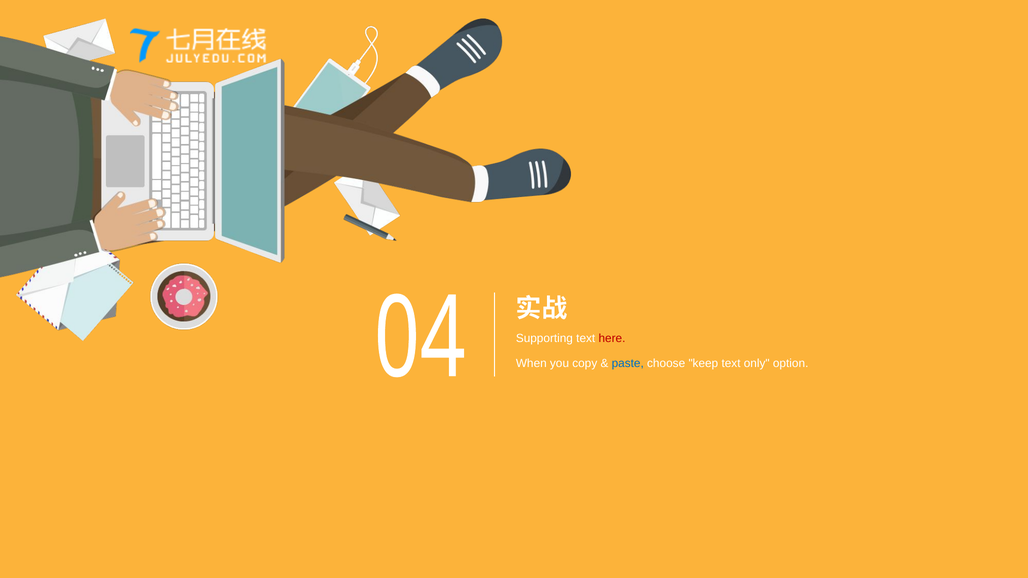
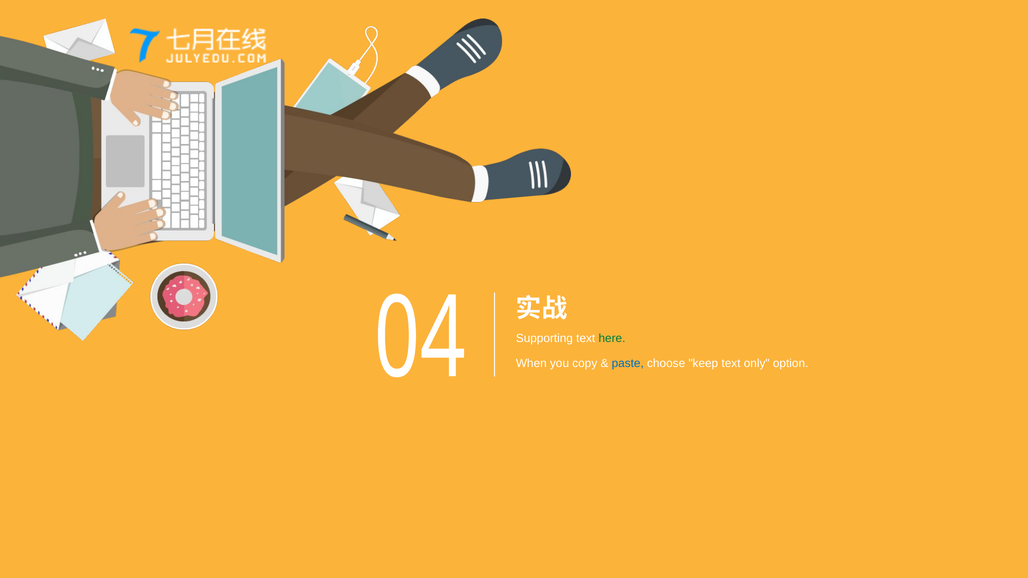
here colour: red -> green (612, 339)
